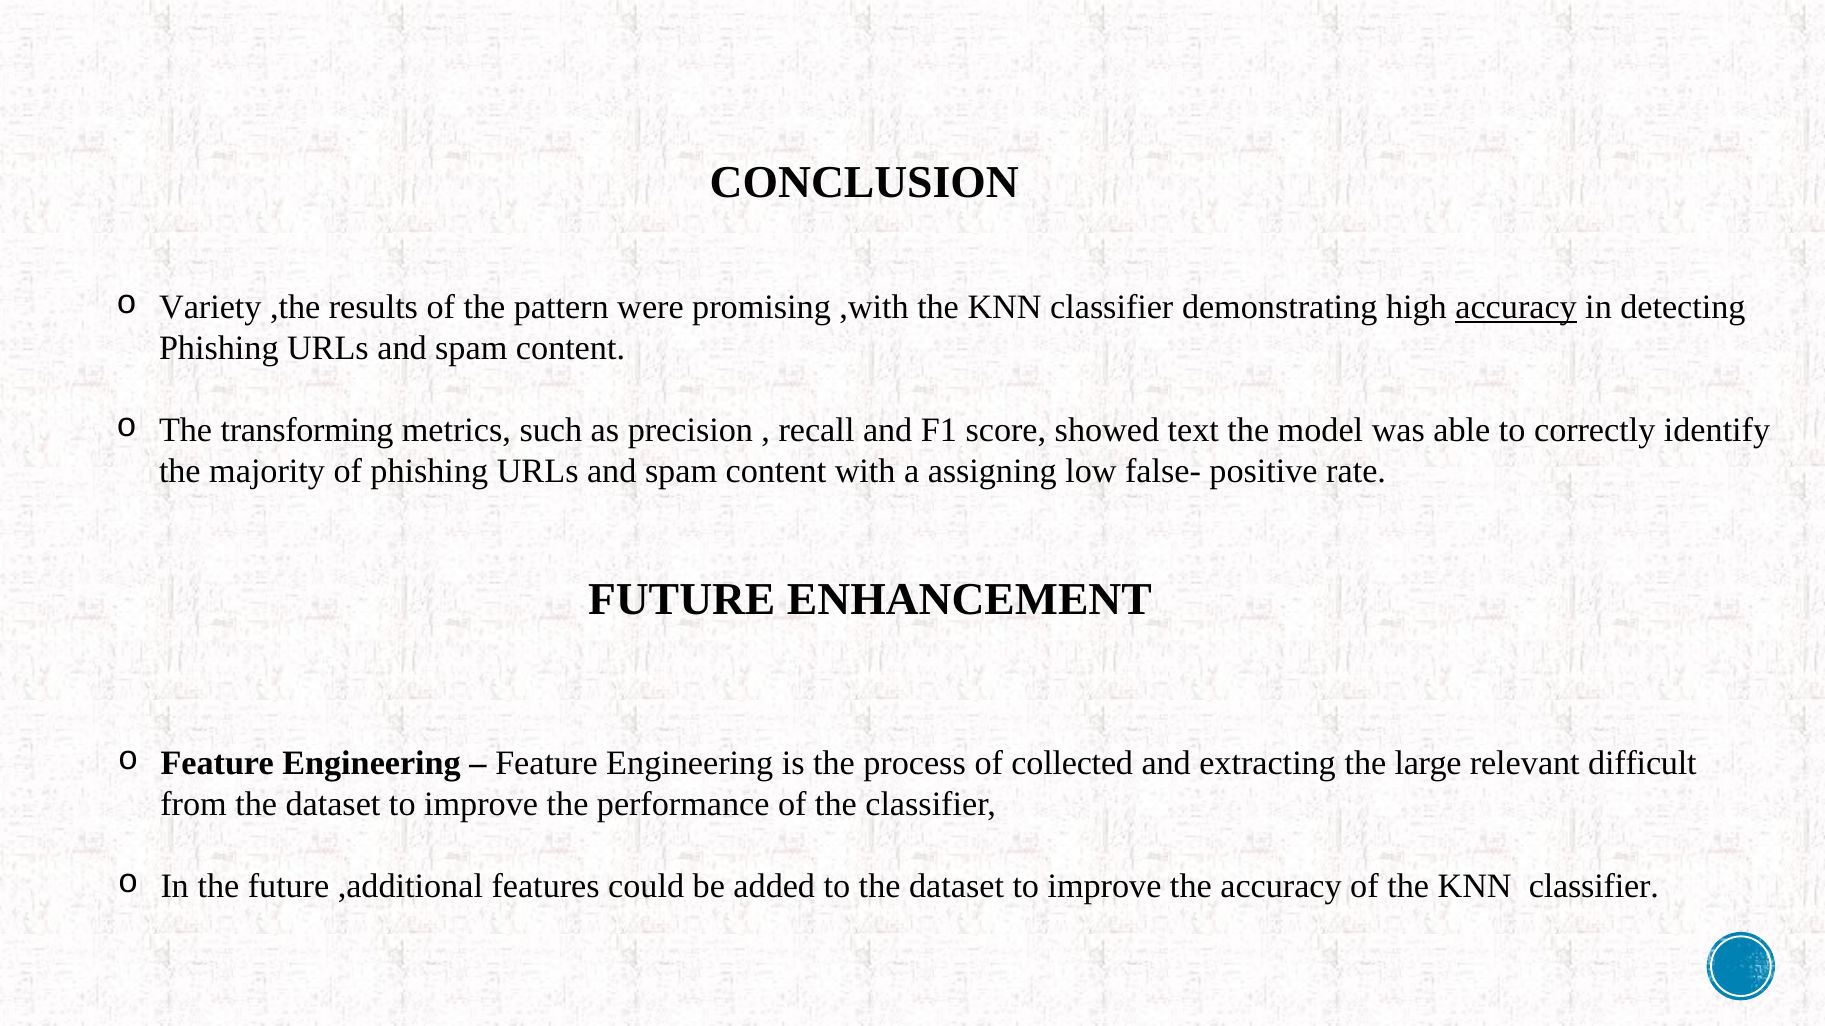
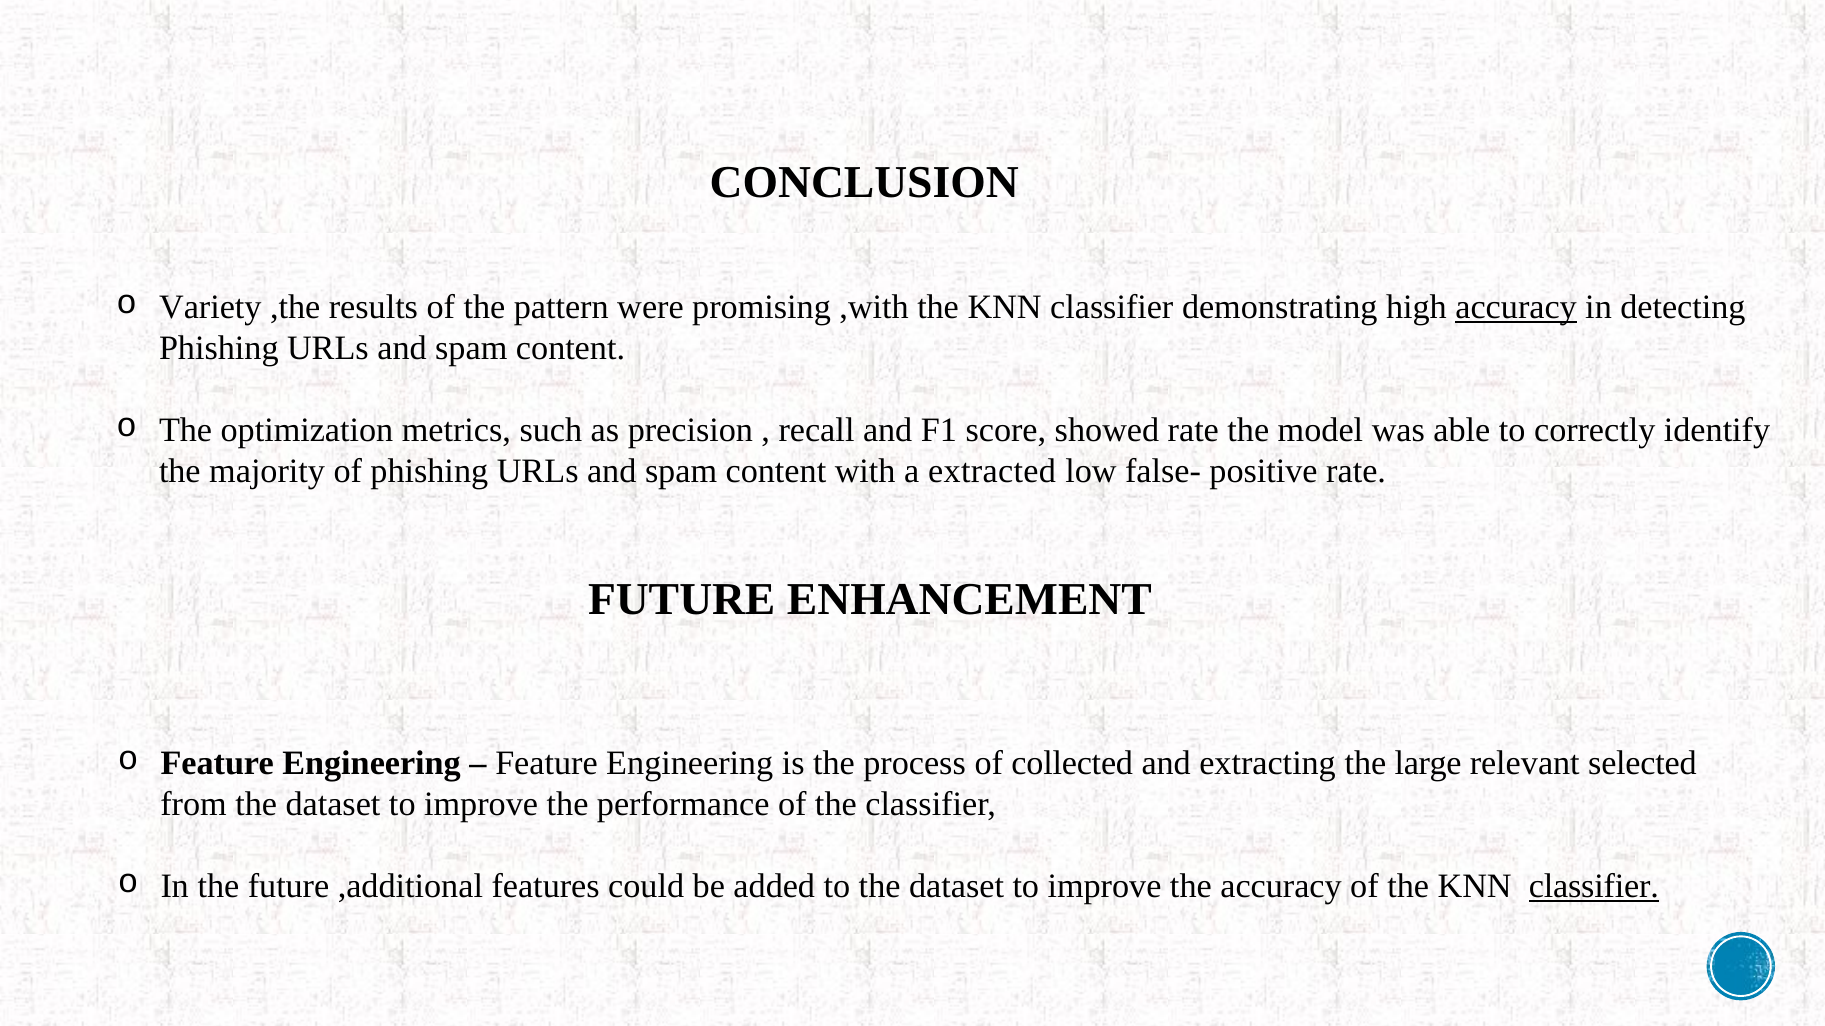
transforming: transforming -> optimization (307, 431)
showed text: text -> rate (1193, 431)
assigning: assigning -> extracted (992, 472)
difficult: difficult -> selected (1642, 764)
classifier underline: none -> present (1594, 887)
